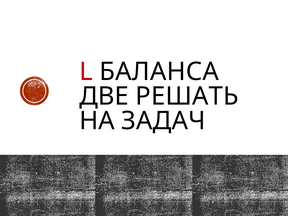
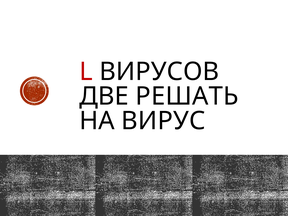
БАЛАНСА: БАЛАНСА -> ВИРУСОВ (159, 72)
ЗАДАЧ: ЗАДАЧ -> ВИРУС (163, 121)
